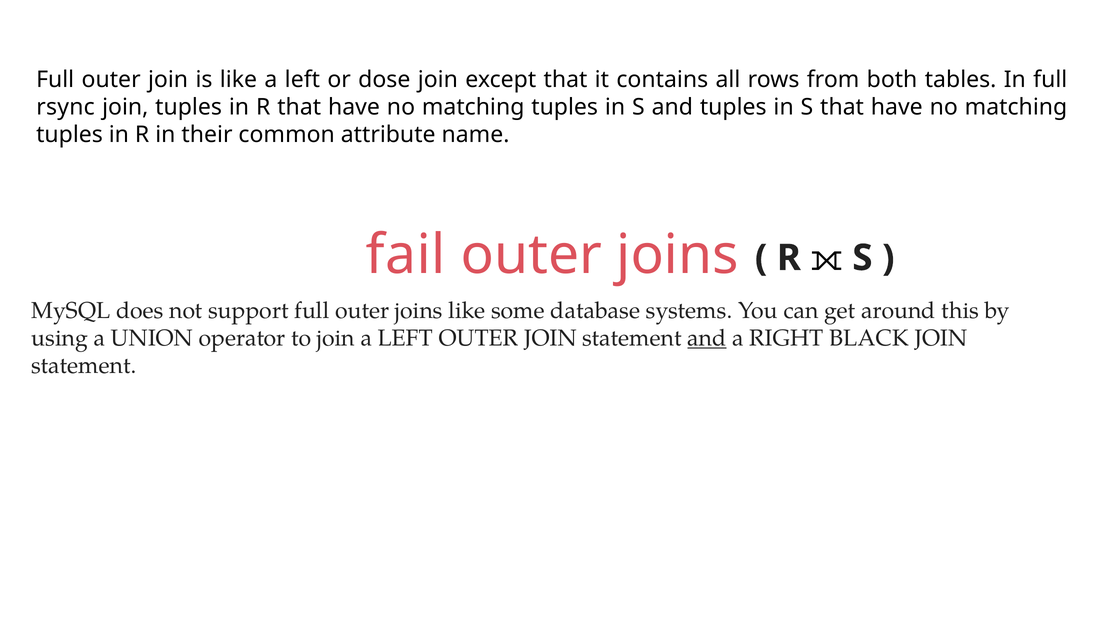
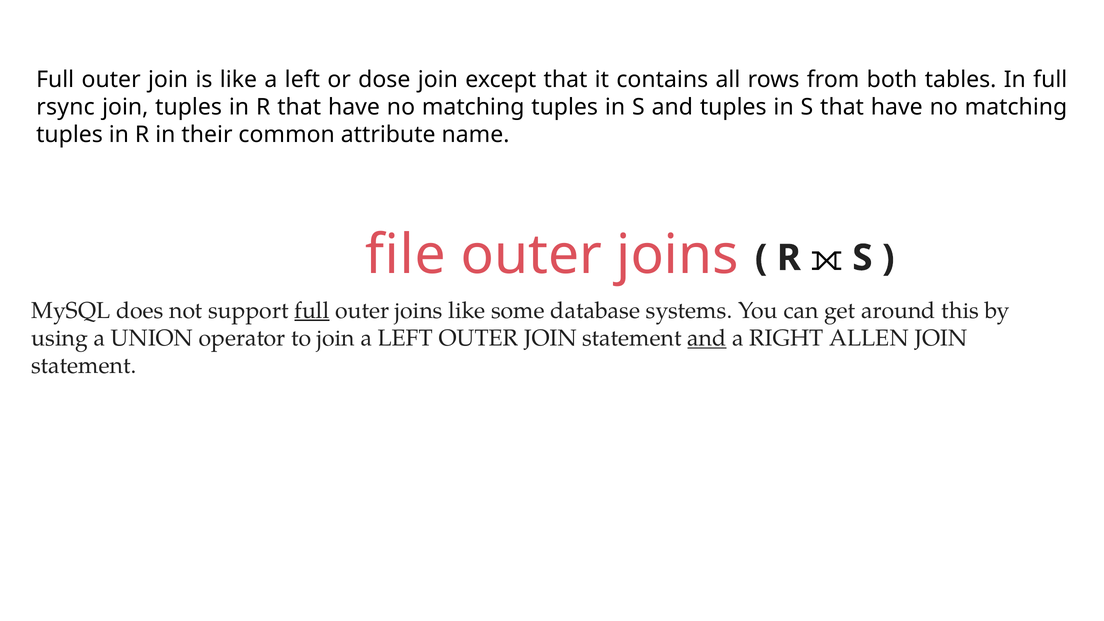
fail: fail -> file (406, 255)
full underline: none -> present (312, 310)
BLACK: BLACK -> ALLEN (869, 338)
